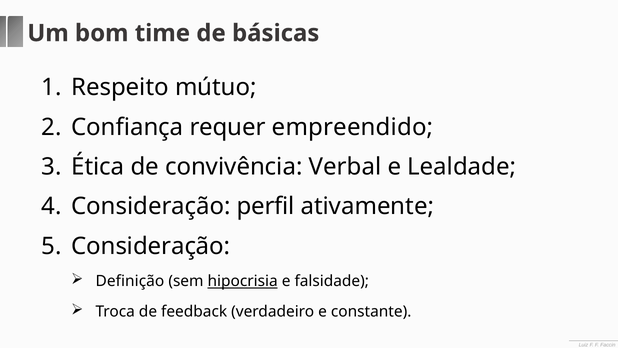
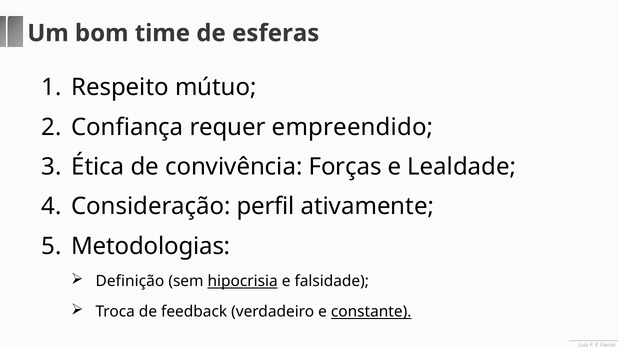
básicas: básicas -> esferas (276, 33)
Verbal: Verbal -> Forças (345, 167)
Consideração: Consideração -> Metodologias (151, 246)
constante underline: none -> present (371, 311)
